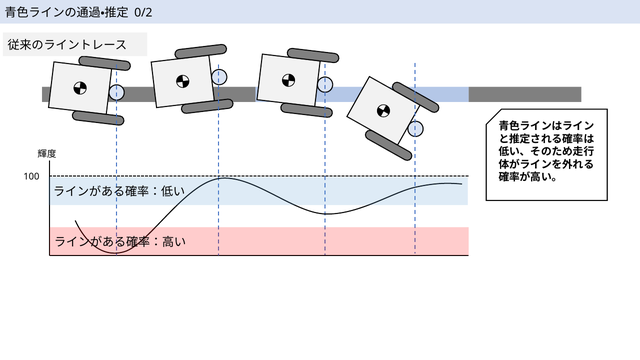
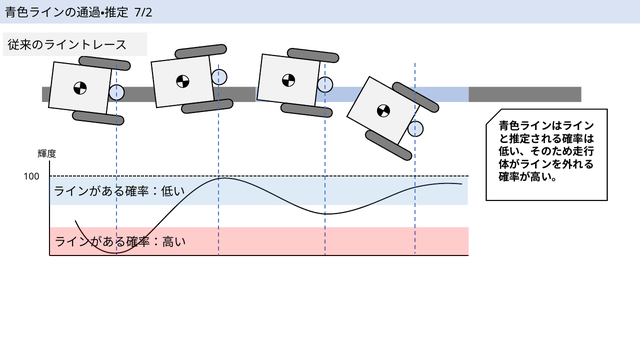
0/2: 0/2 -> 7/2 (143, 13)
